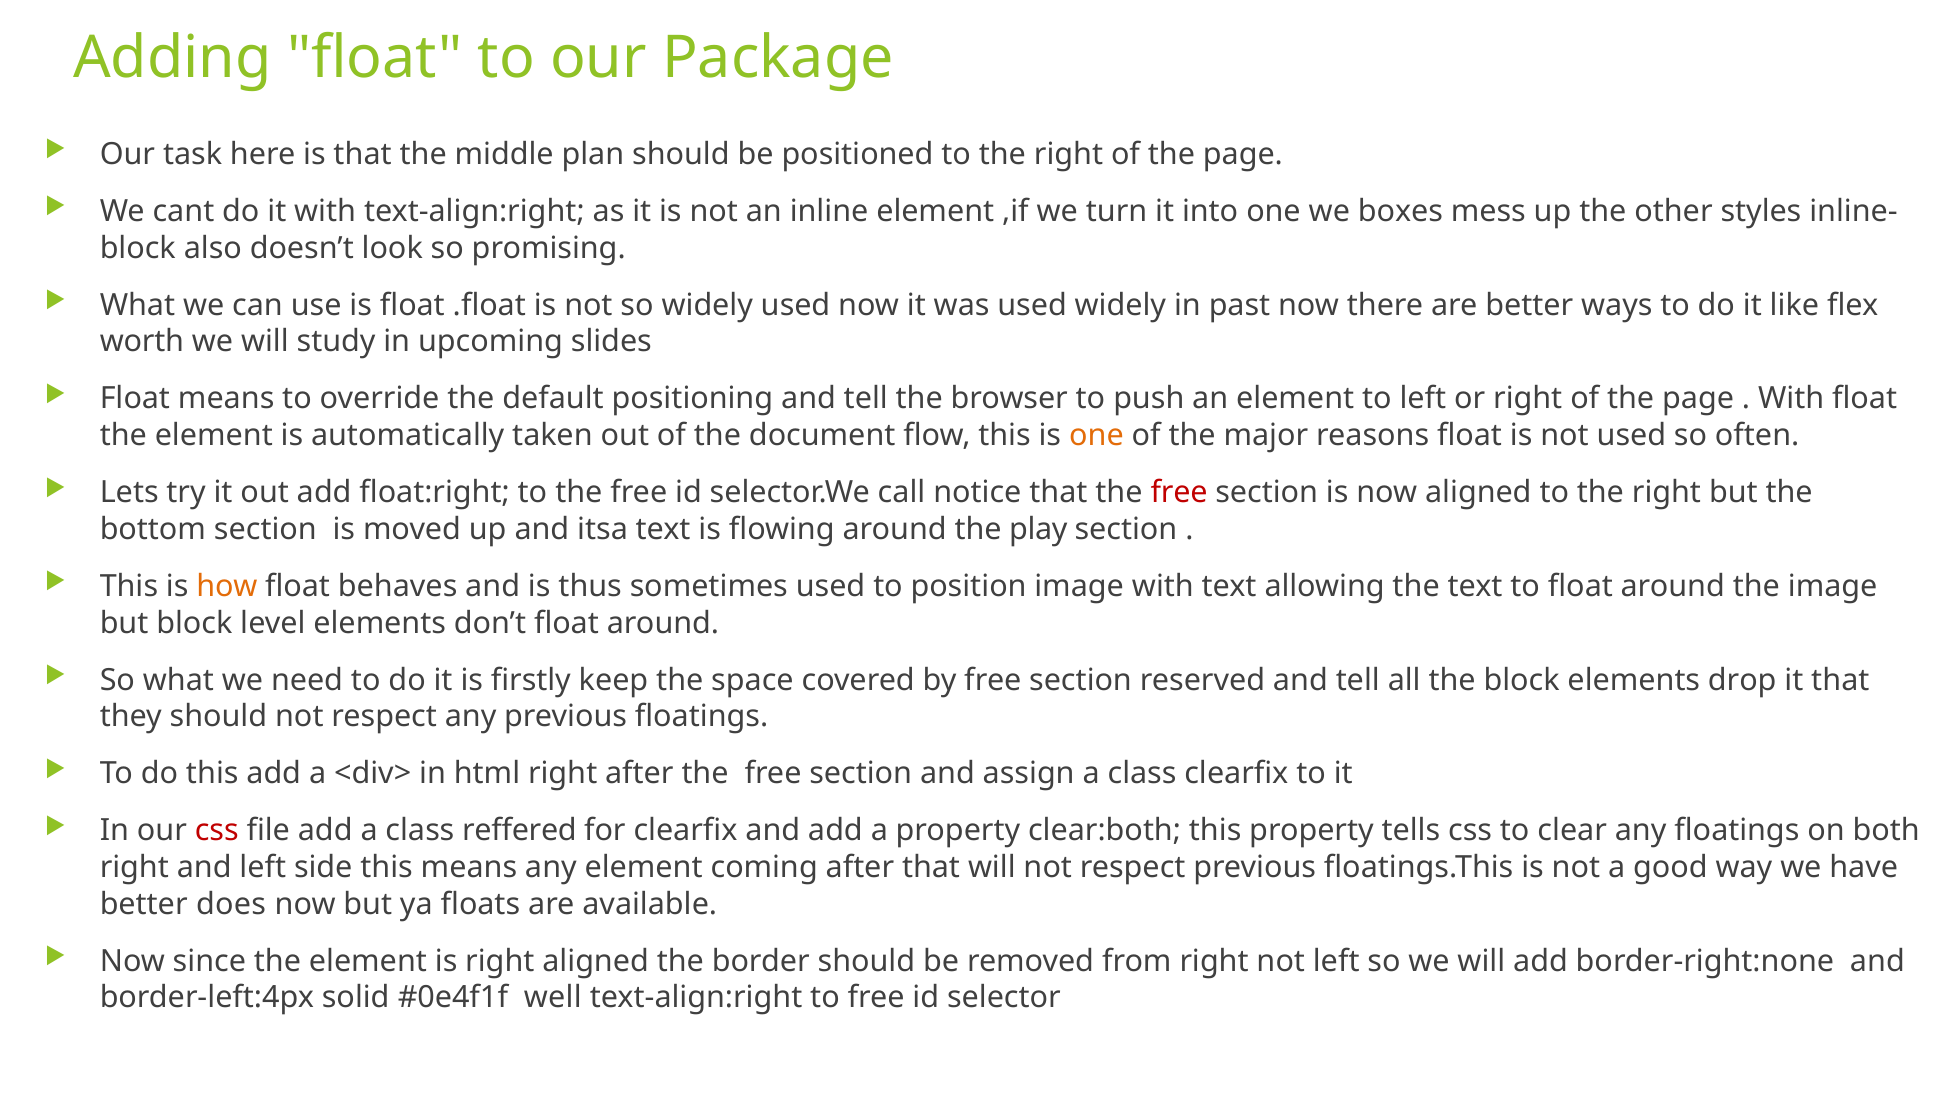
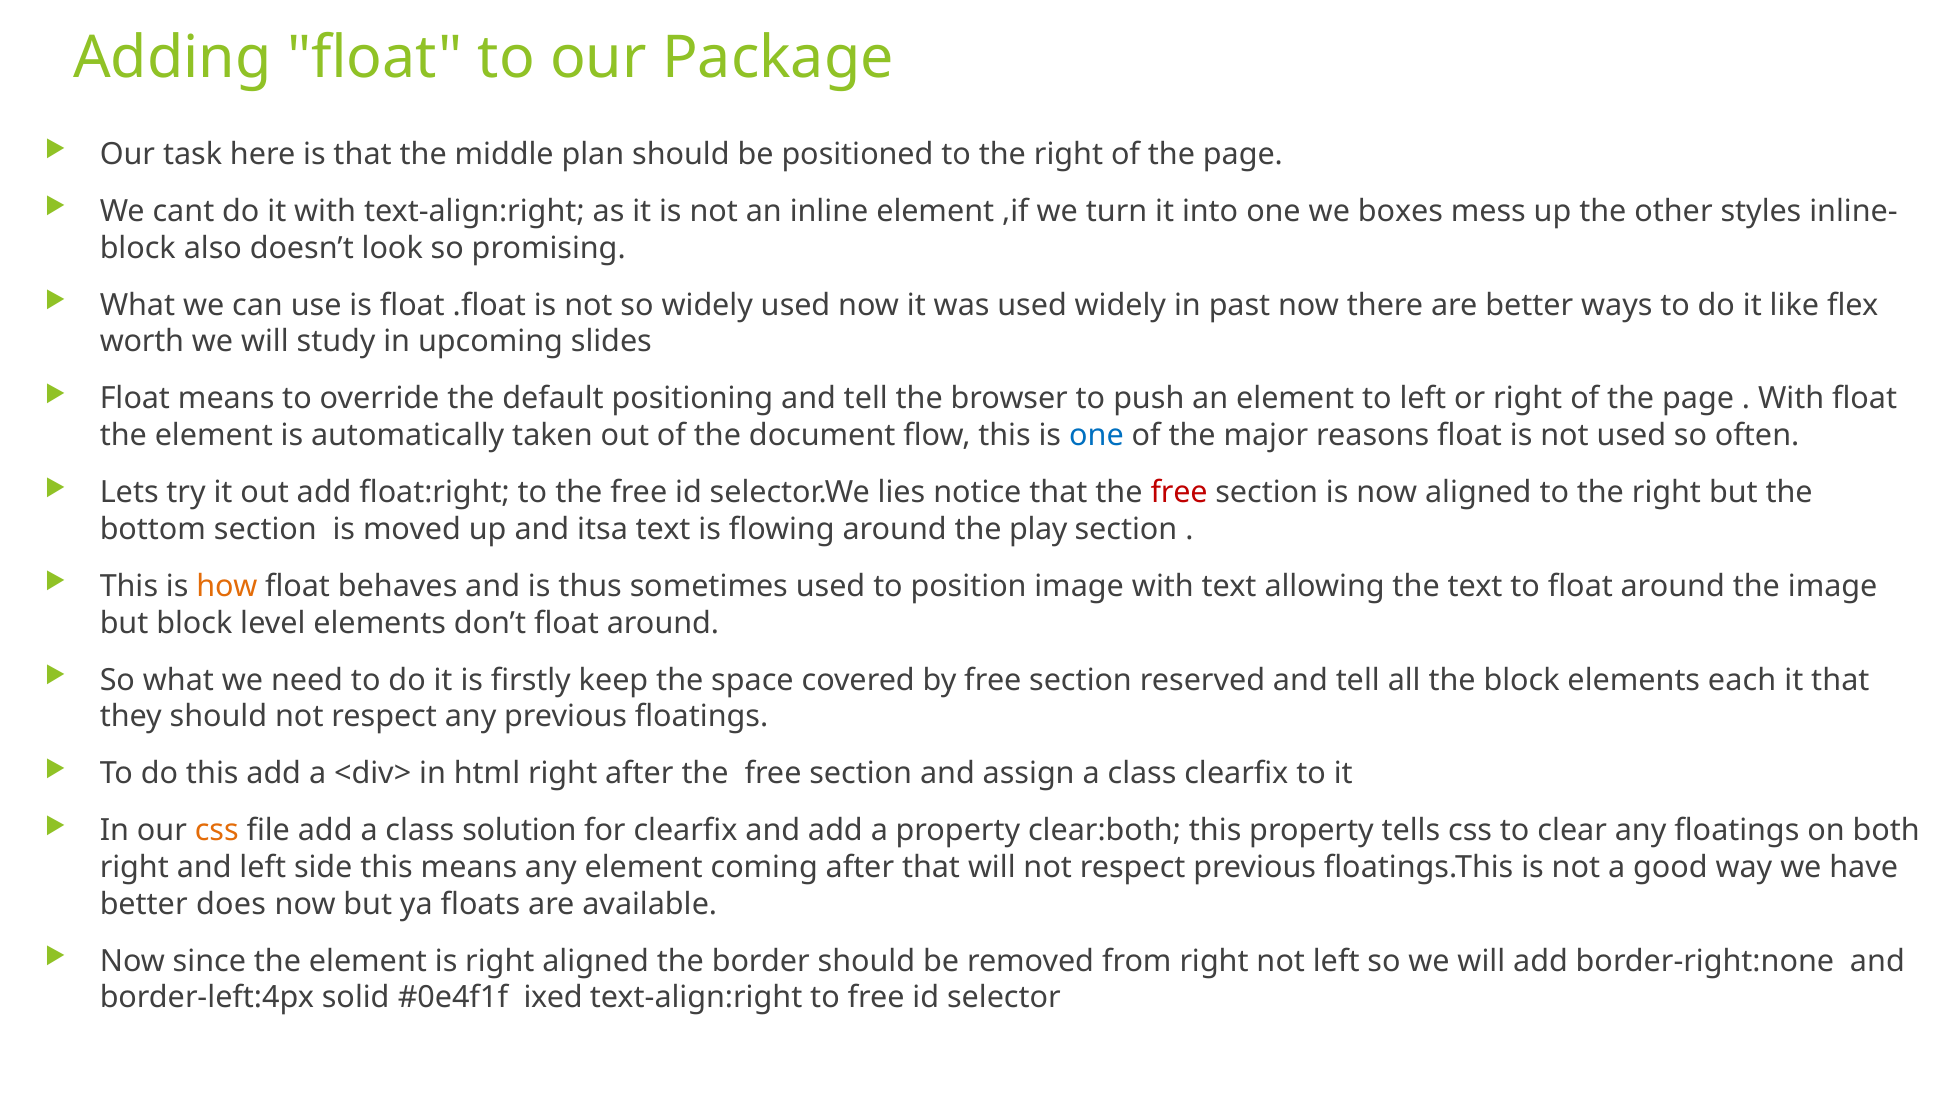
one colour: orange -> blue (1096, 436)
call: call -> lies (901, 493)
drop: drop -> each (1742, 680)
css colour: red -> orange (217, 831)
reffered: reffered -> solution (519, 831)
well: well -> ixed (553, 998)
